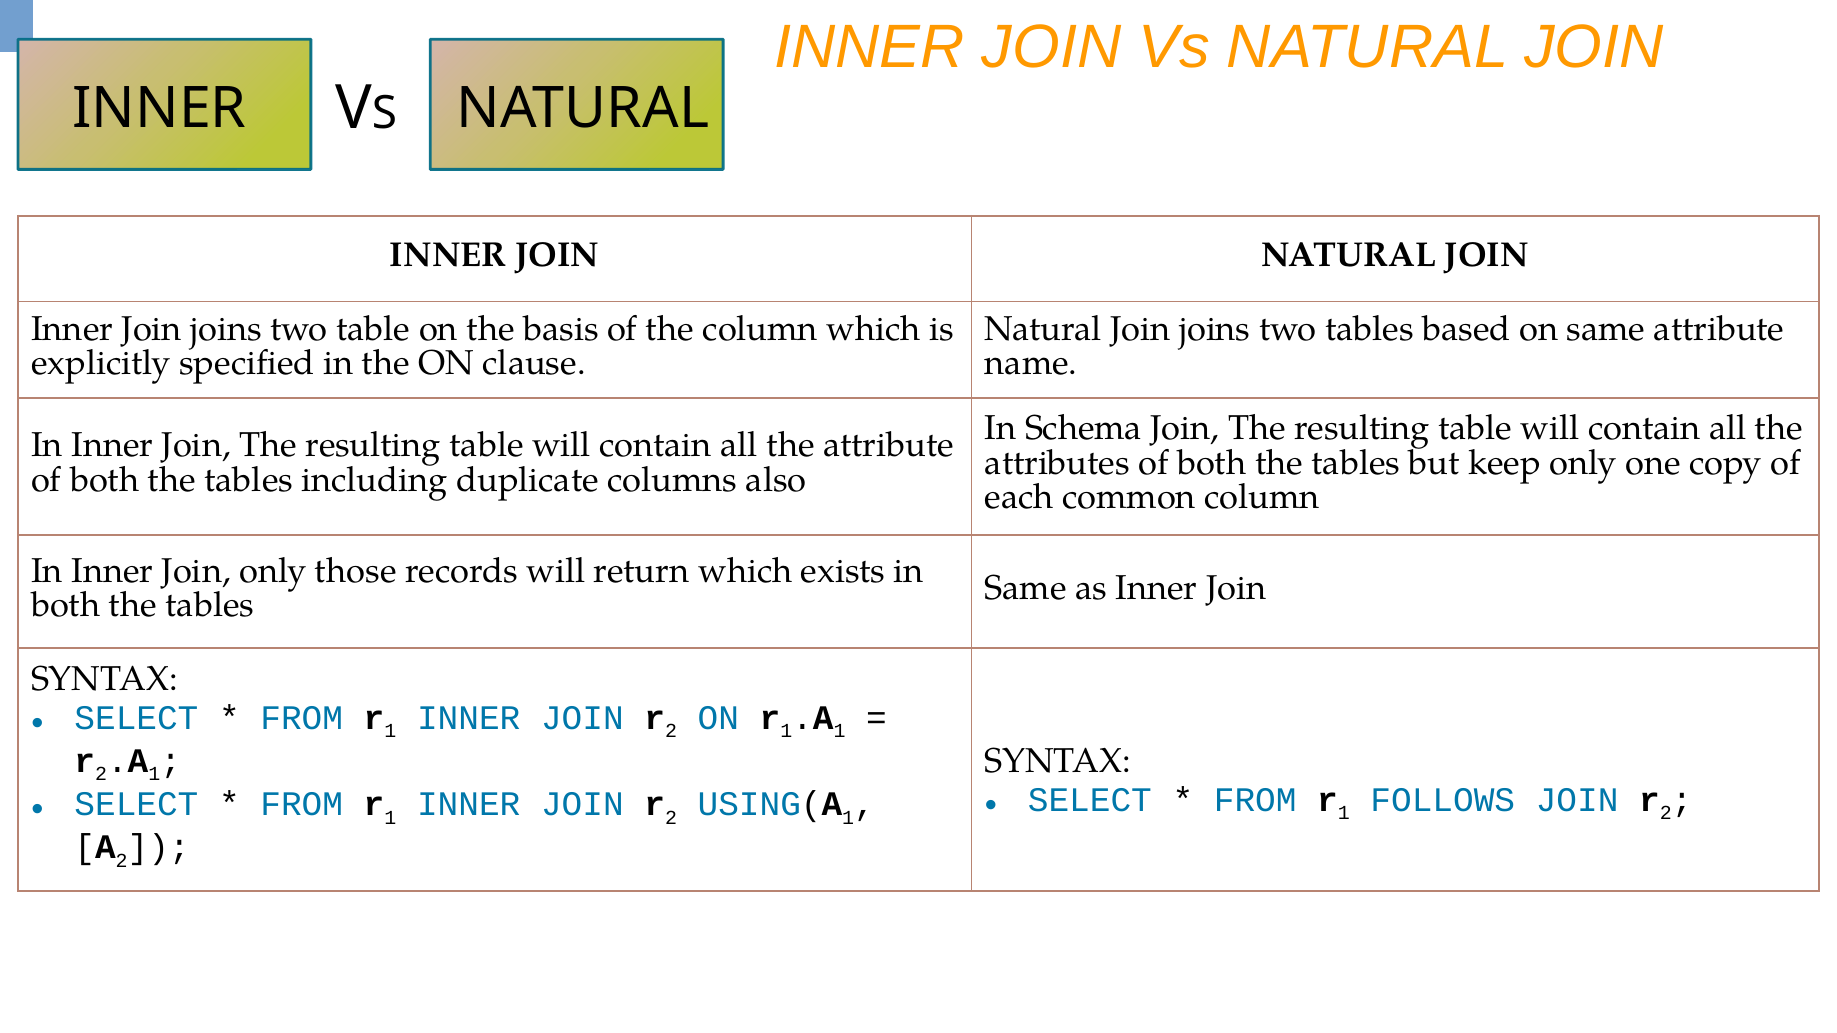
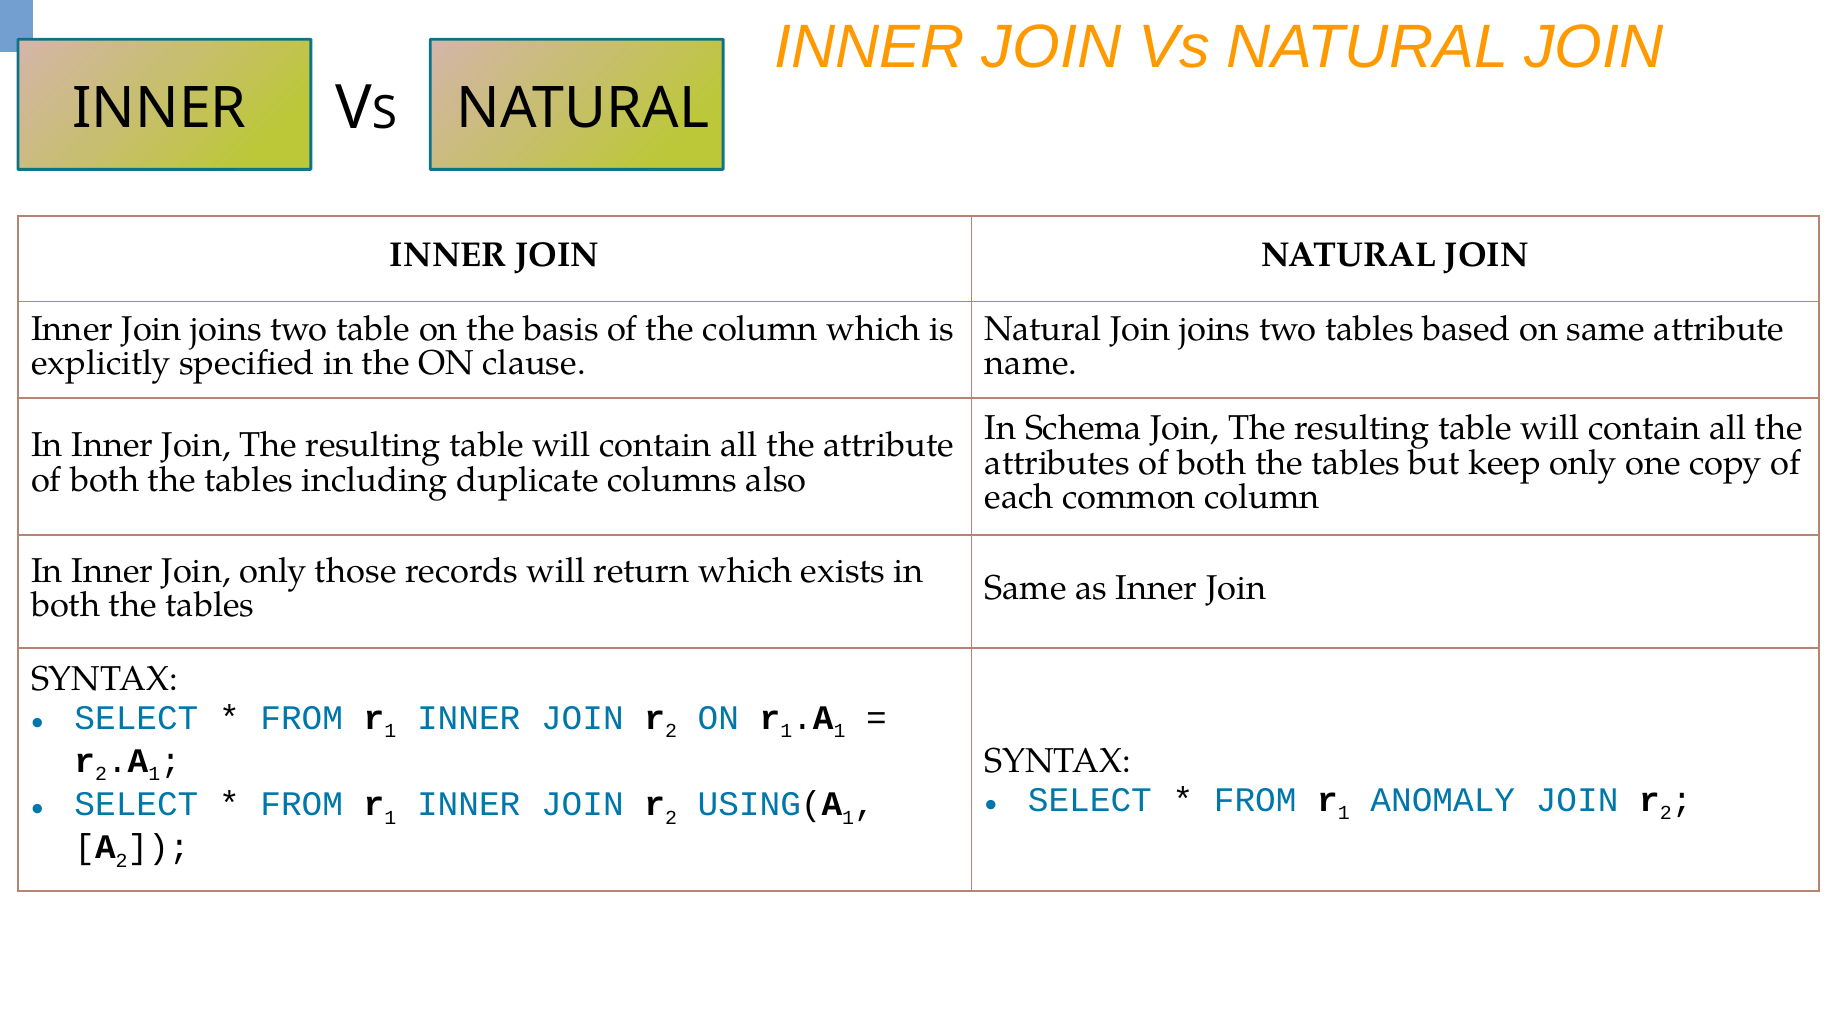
FOLLOWS: FOLLOWS -> ANOMALY (1443, 800)
